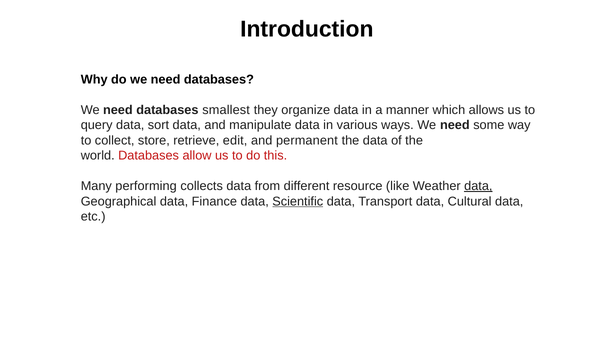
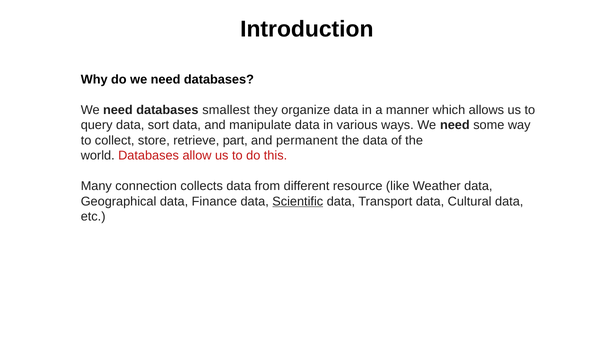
edit: edit -> part (235, 140)
performing: performing -> connection (146, 186)
data underline: present -> none (478, 186)
